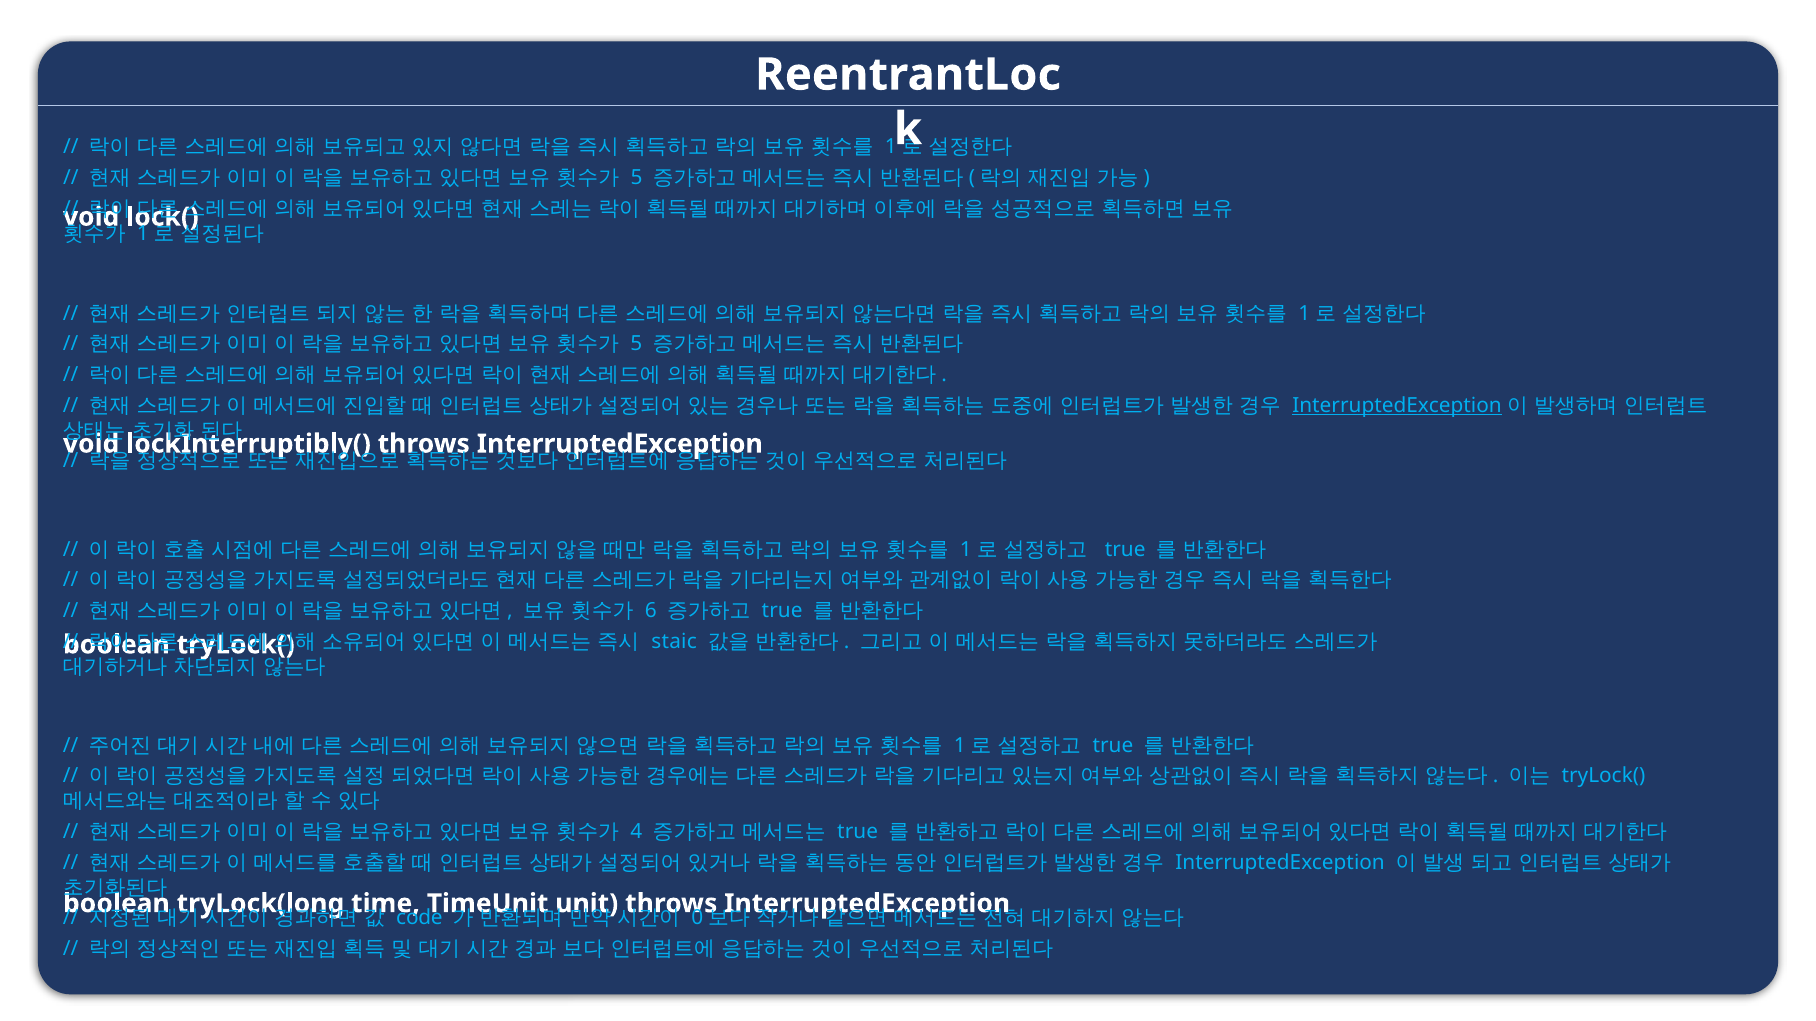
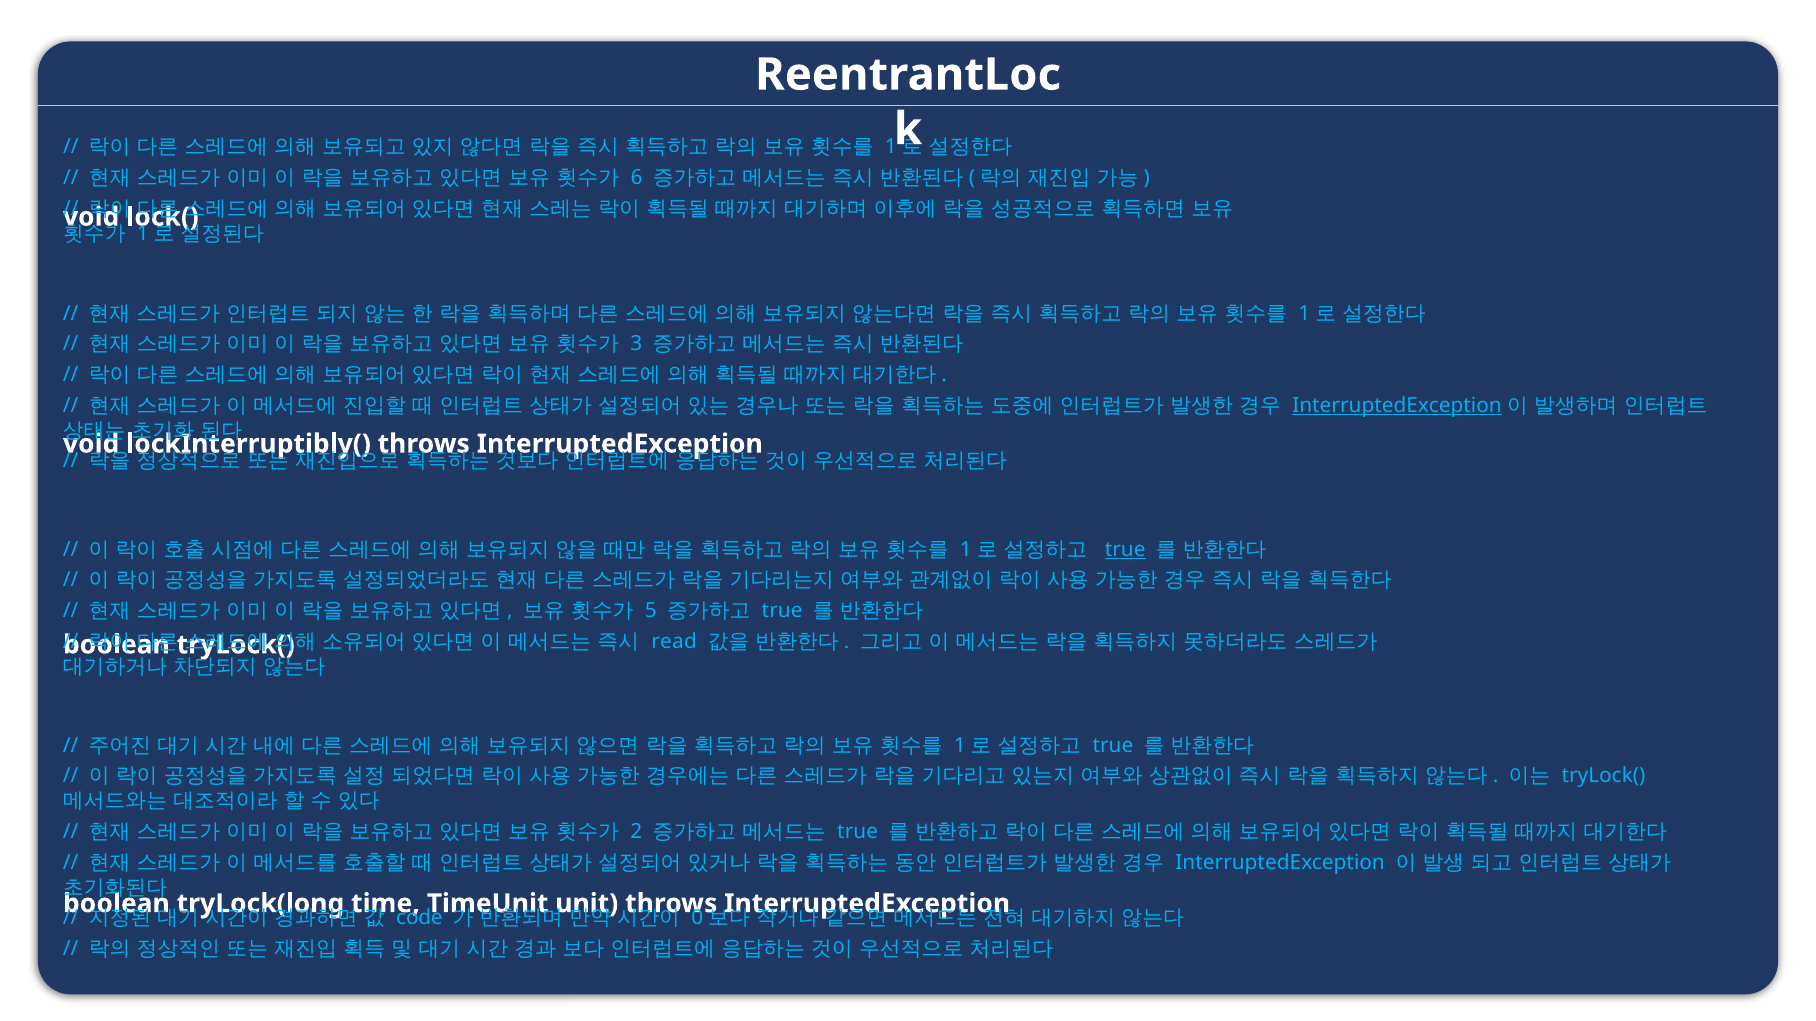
5: 5 -> 6 (636, 178)
5: 5 -> 3 (636, 344)
true underline: none -> present (1125, 550)
6: 6 -> 5 (651, 611)
staic: staic -> read (674, 642)
4: 4 -> 2 (636, 832)
